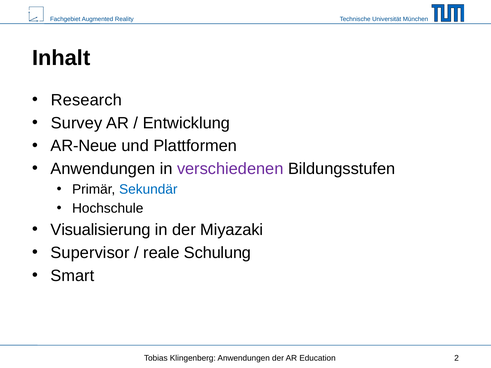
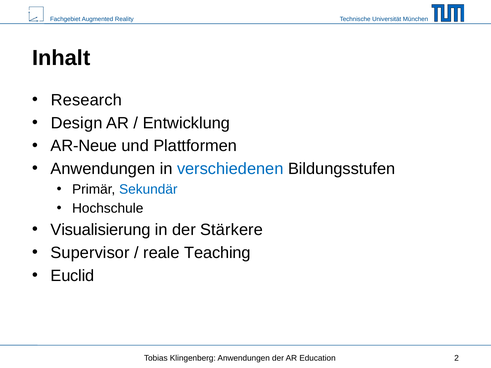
Survey: Survey -> Design (77, 123)
verschiedenen colour: purple -> blue (230, 169)
Miyazaki: Miyazaki -> Stärkere (232, 230)
Schulung: Schulung -> Teaching (217, 253)
Smart: Smart -> Euclid (72, 276)
